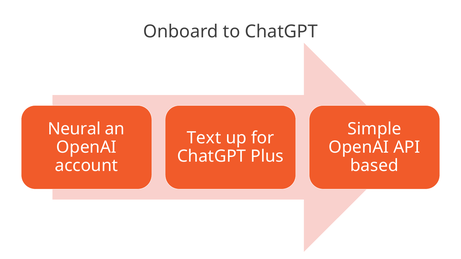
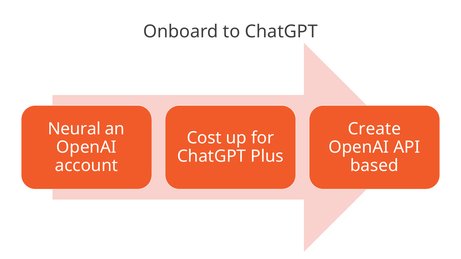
Simple: Simple -> Create (374, 129)
Text: Text -> Cost (204, 138)
